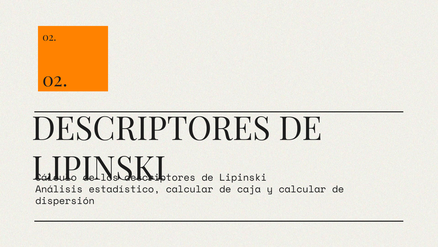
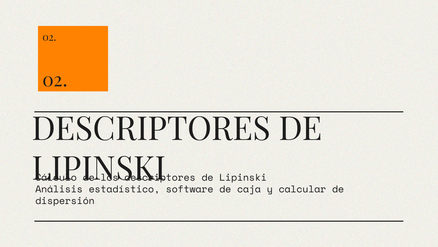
estadístico calcular: calcular -> software (190, 189)
